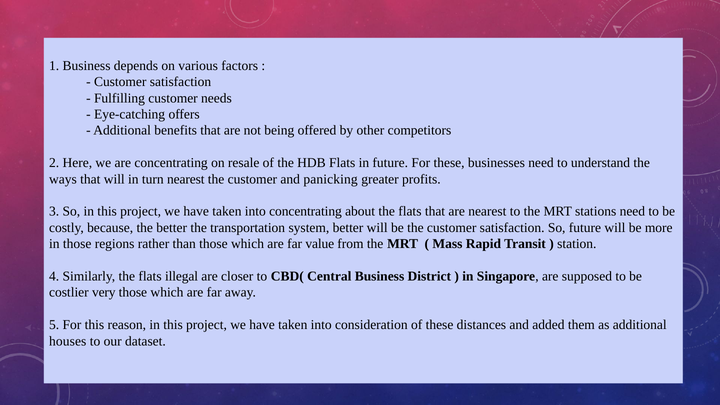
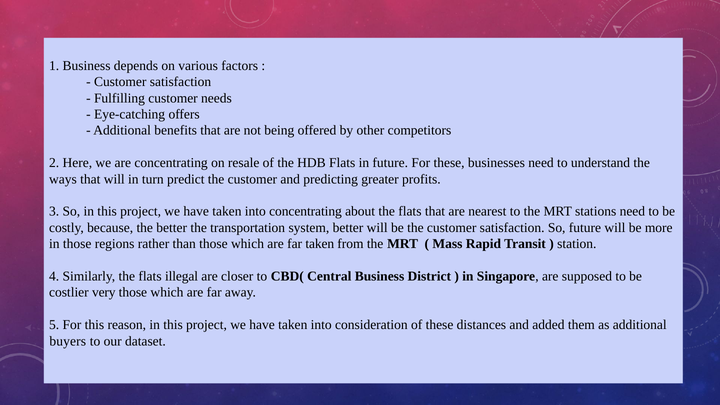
turn nearest: nearest -> predict (186, 179)
panicking: panicking -> predicting (331, 179)
far value: value -> taken (320, 244)
houses: houses -> buyers (68, 341)
